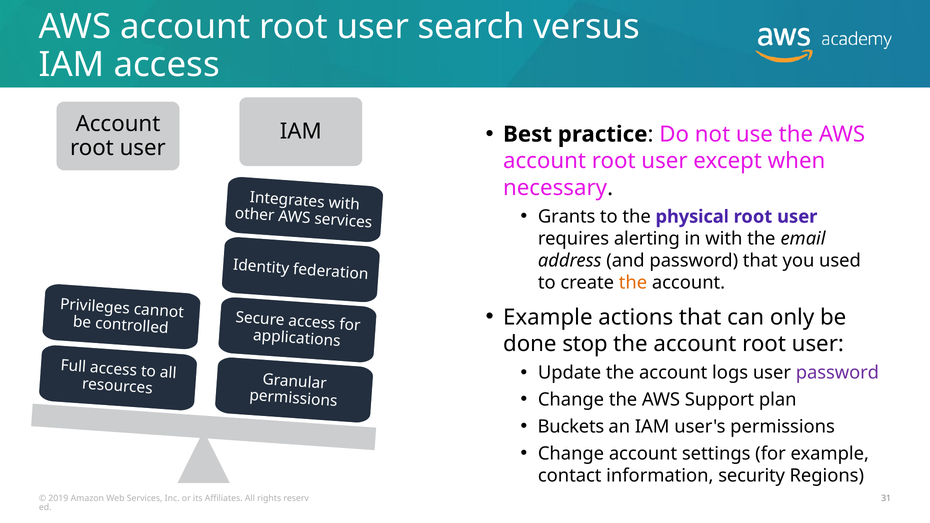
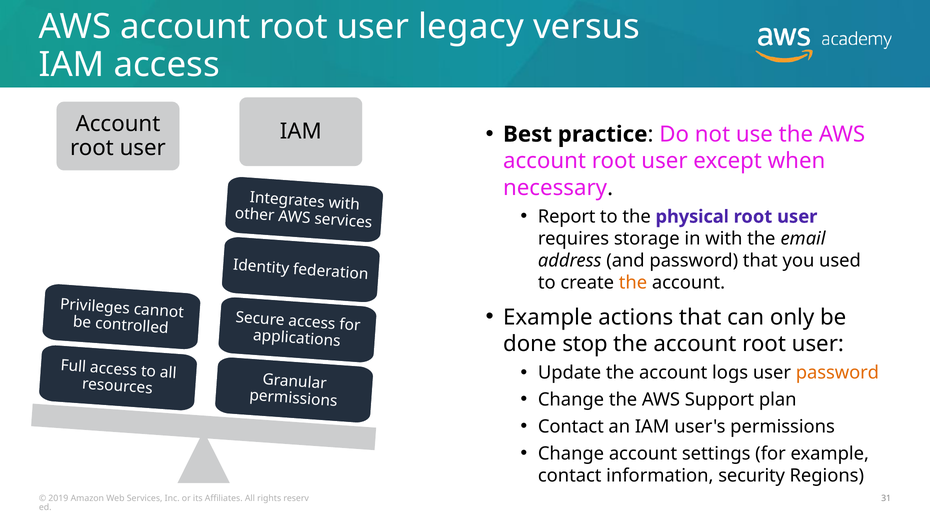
search: search -> legacy (471, 27)
Grants: Grants -> Report (567, 217)
alerting: alerting -> storage (647, 239)
password colour: purple -> orange (837, 373)
Buckets: Buckets -> Contact (571, 427)
